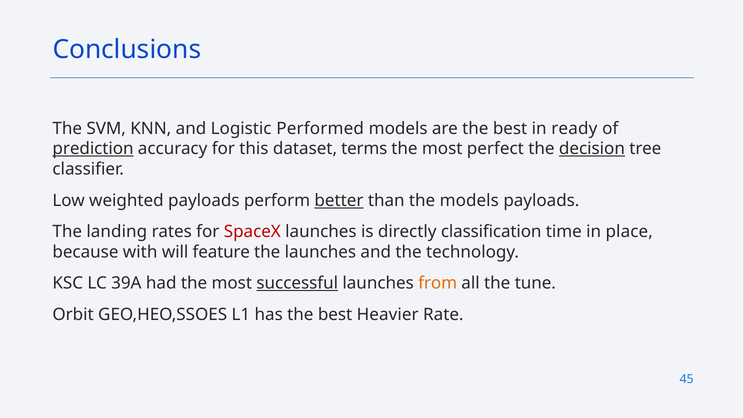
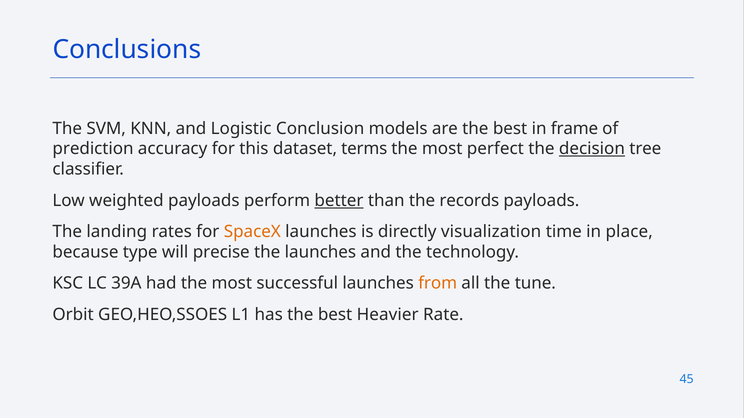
Performed: Performed -> Conclusion (320, 129)
ready: ready -> frame (574, 129)
prediction underline: present -> none (93, 149)
the models: models -> records (469, 201)
SpaceX colour: red -> orange (252, 232)
classification: classification -> visualization (491, 232)
with: with -> type (140, 252)
feature: feature -> precise (221, 252)
successful underline: present -> none (297, 284)
